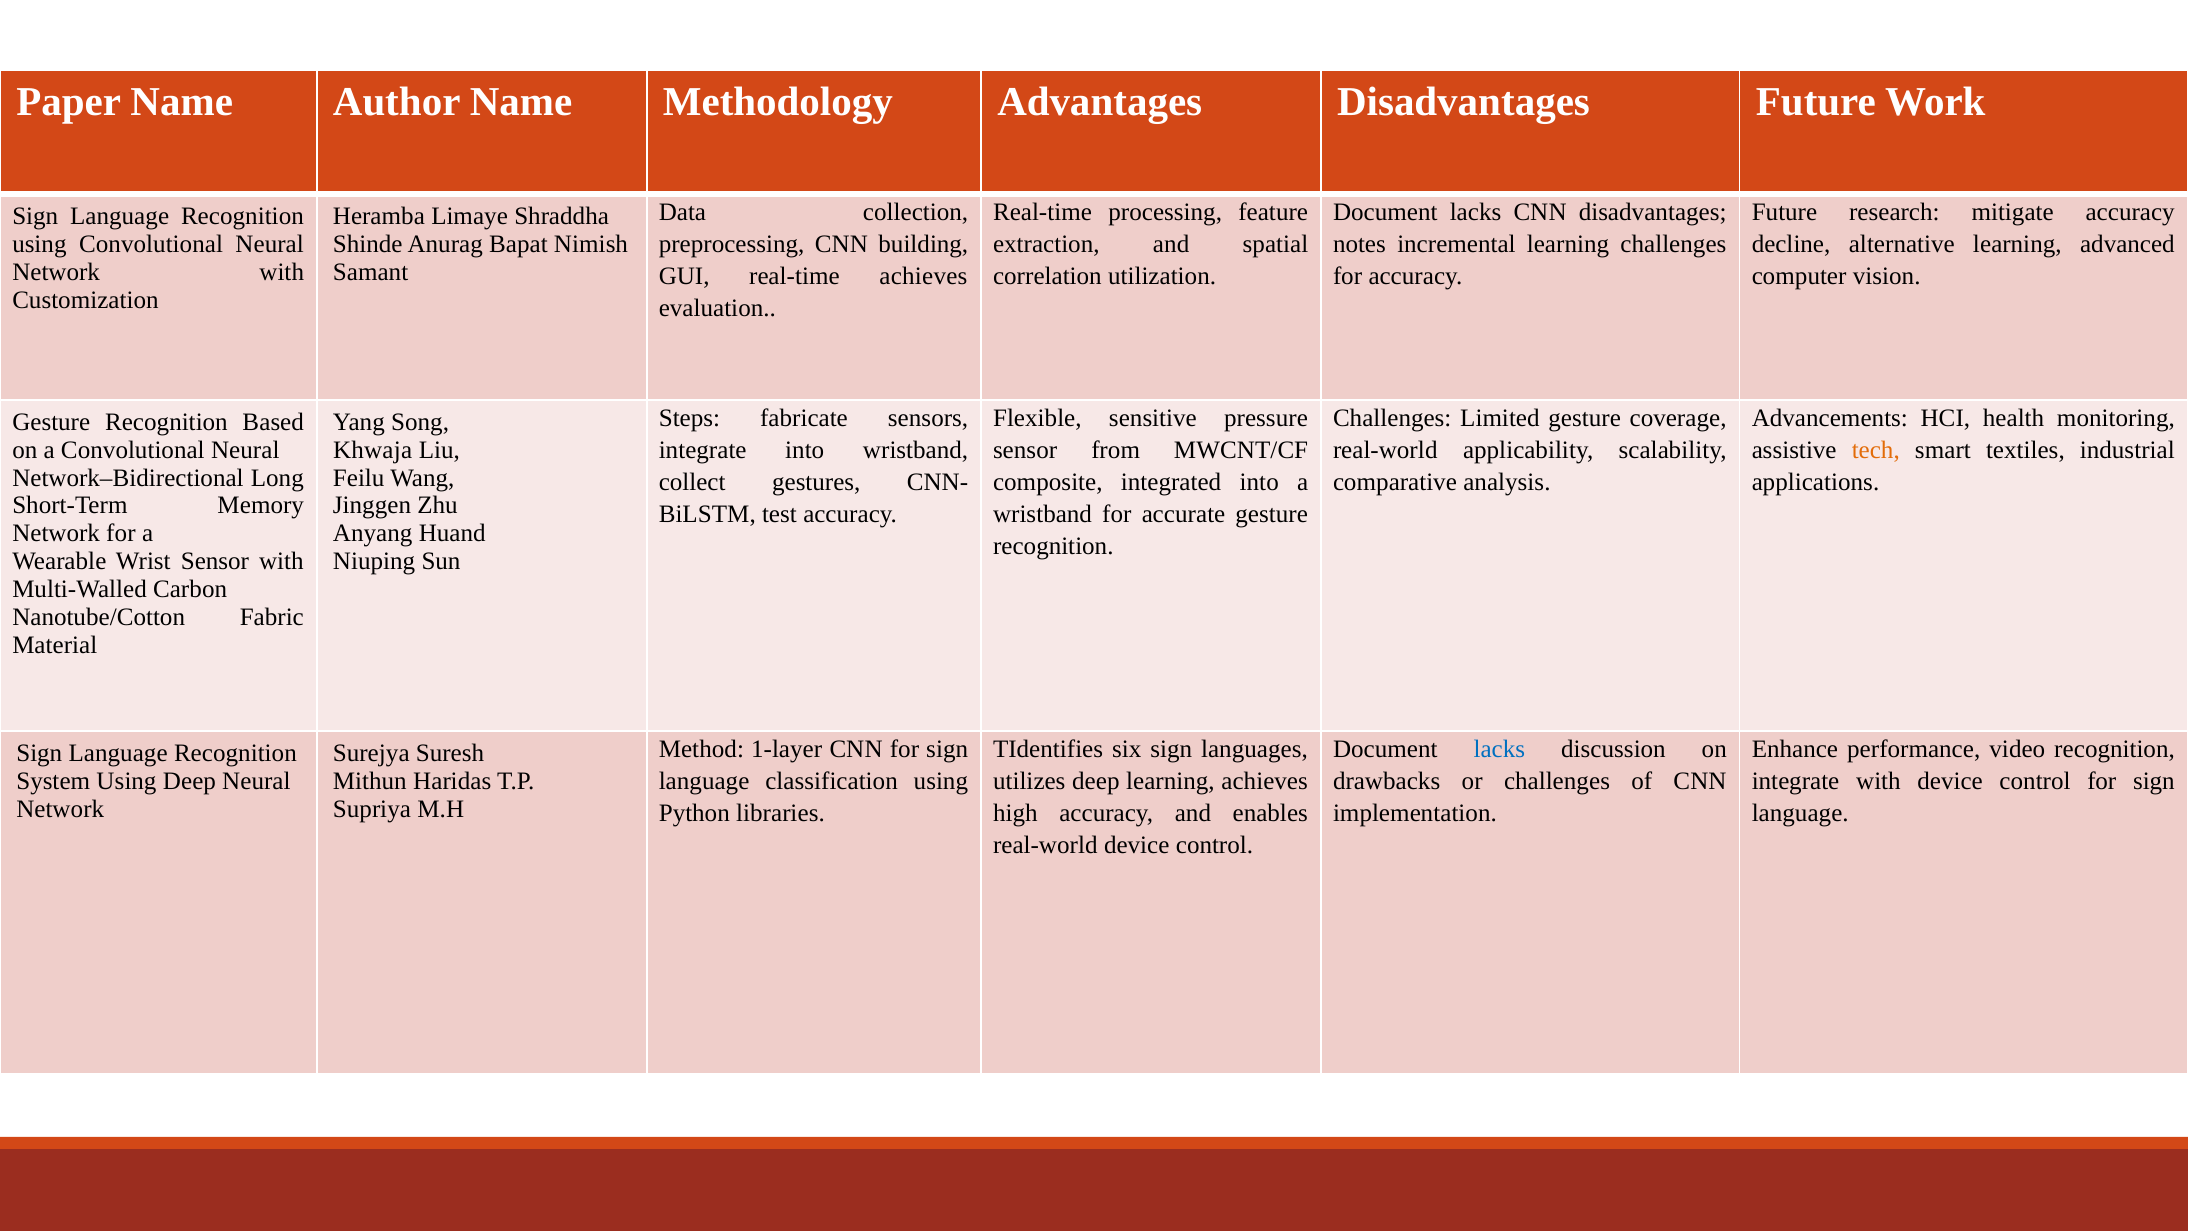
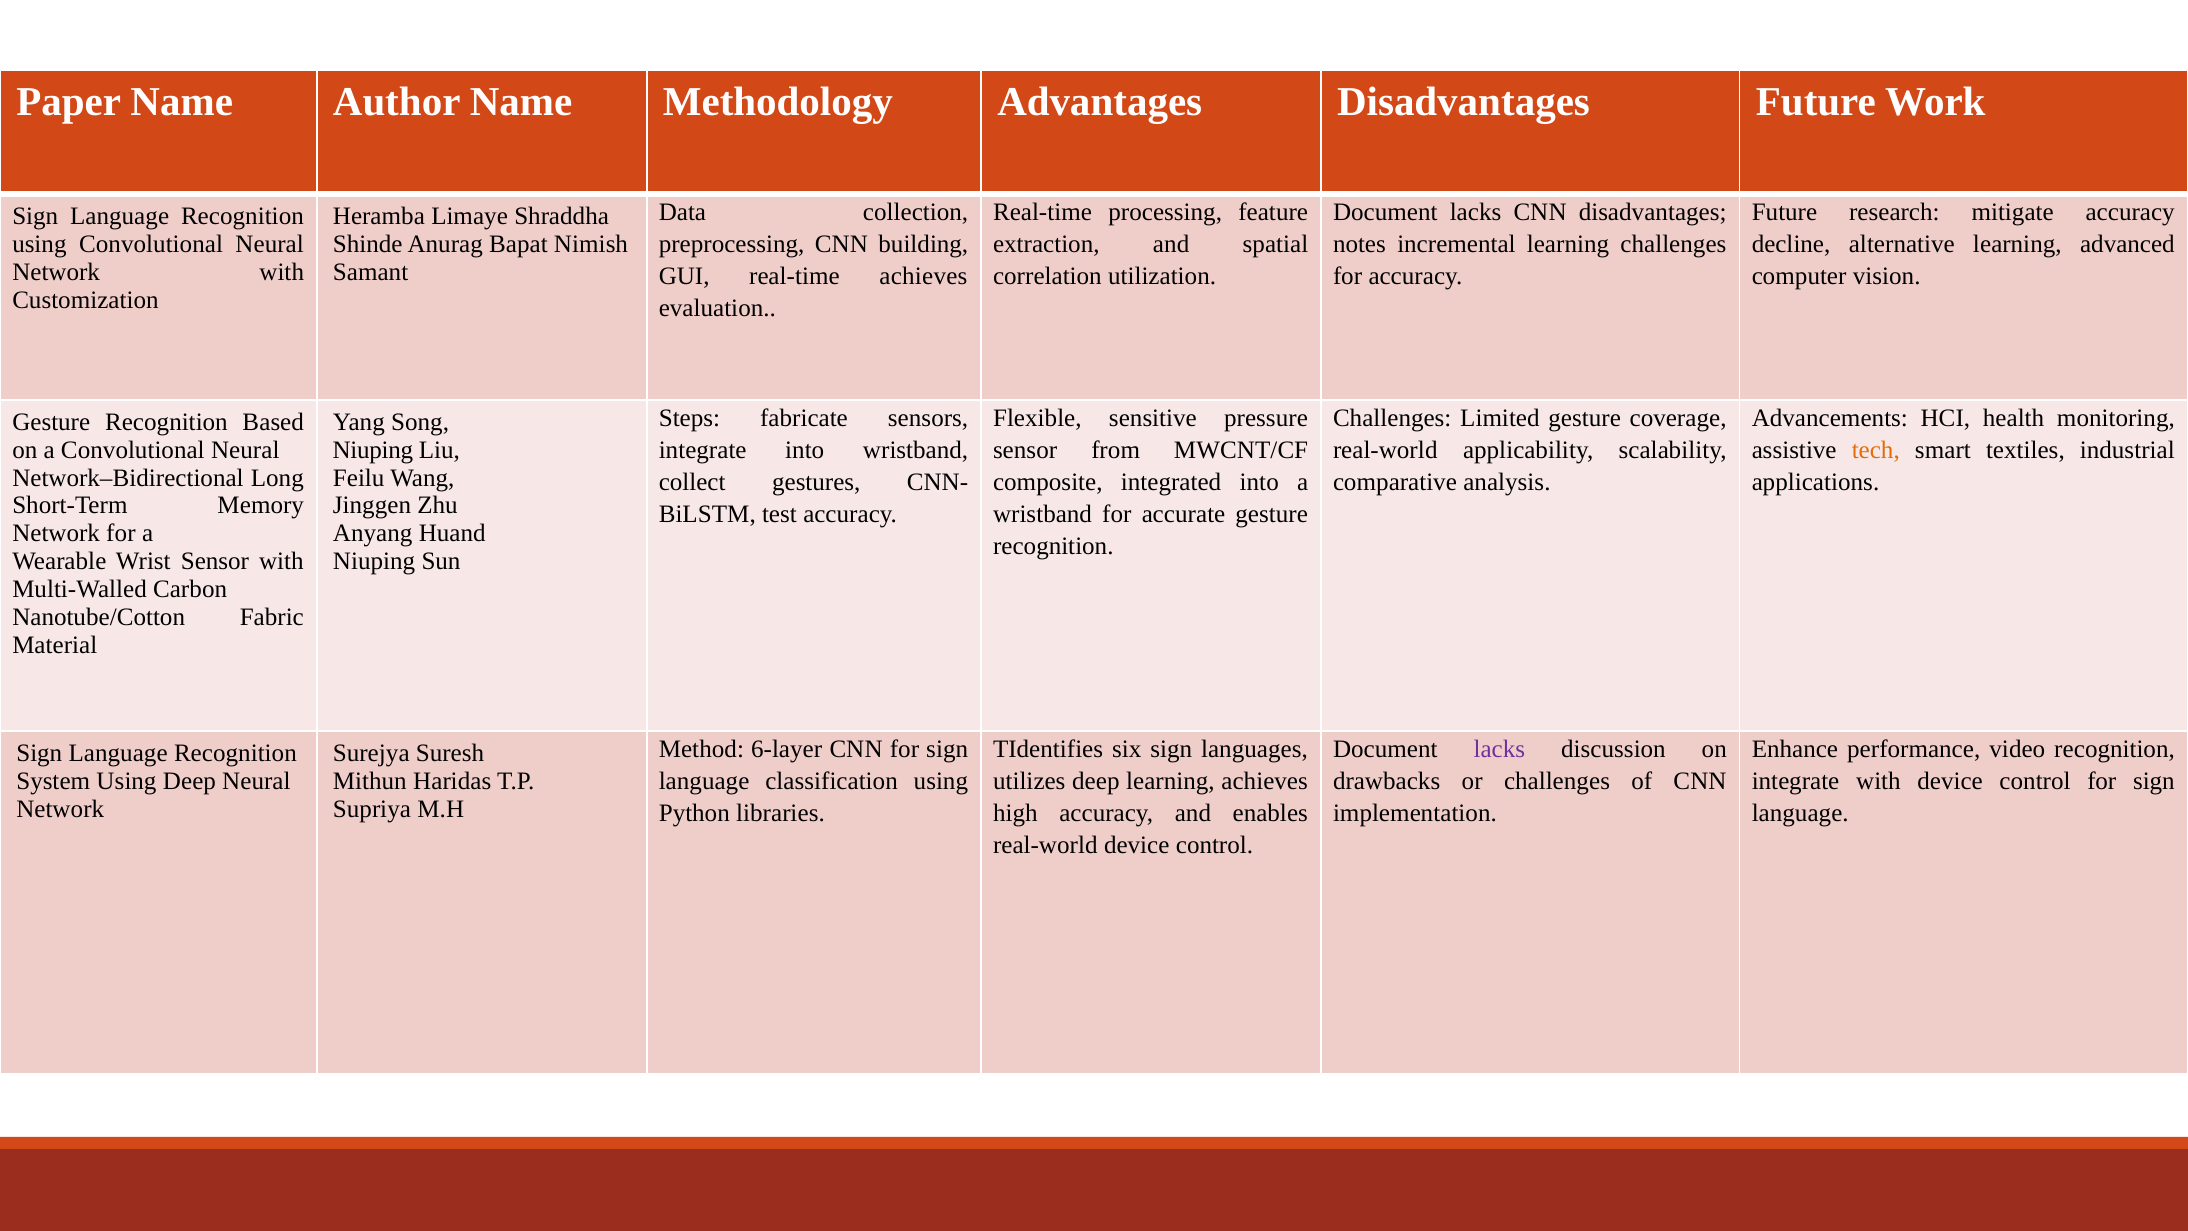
Khwaja: Khwaja -> Niuping (373, 450)
1-layer: 1-layer -> 6-layer (787, 749)
lacks colour: blue -> purple (1499, 749)
